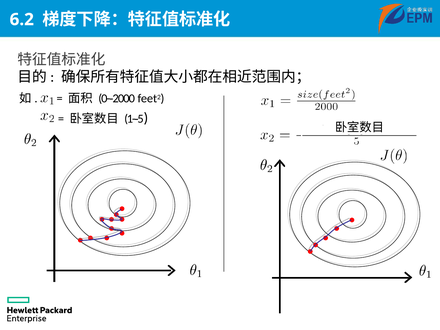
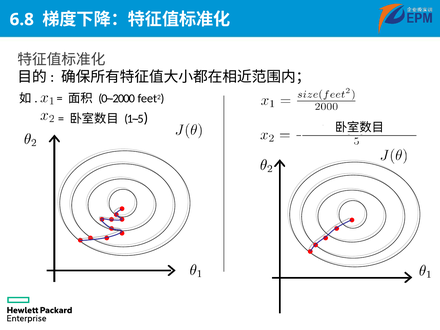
6.2: 6.2 -> 6.8 (22, 20)
